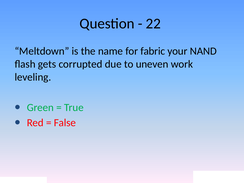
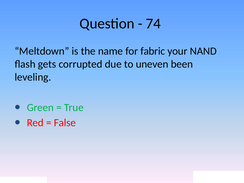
22: 22 -> 74 (153, 24)
work: work -> been (182, 64)
